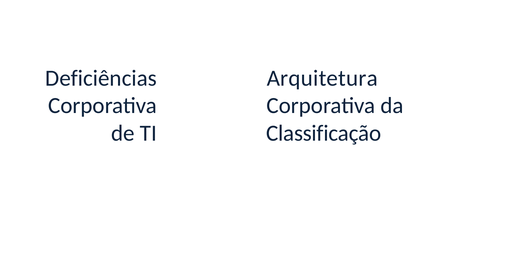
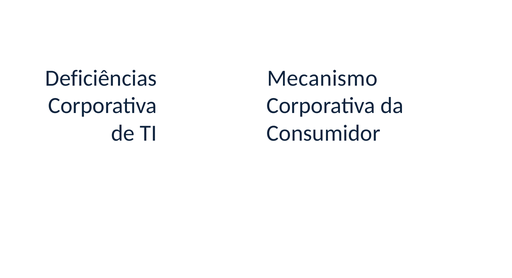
Arquitetura: Arquitetura -> Mecanismo (322, 78)
Classificação: Classificação -> Consumidor (324, 133)
